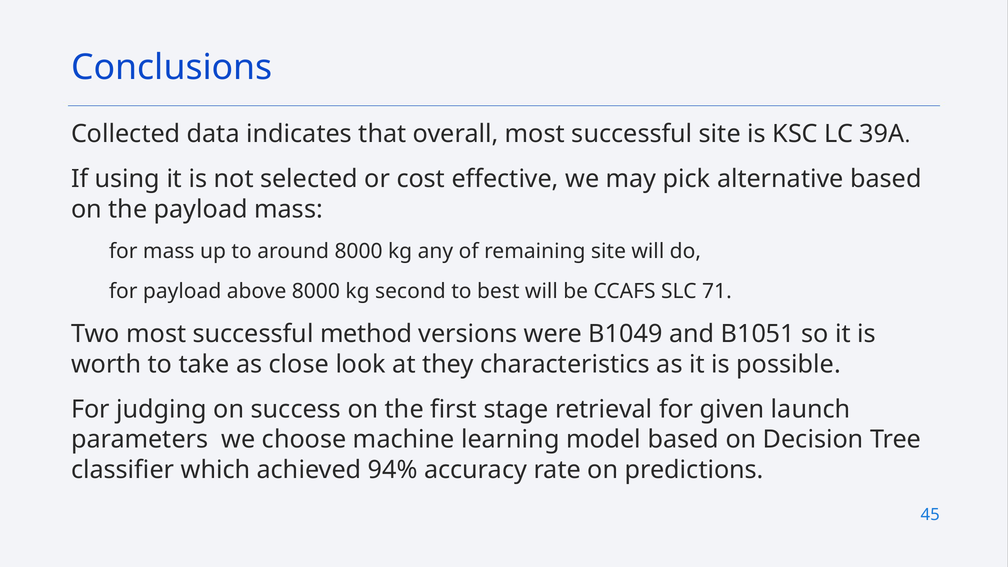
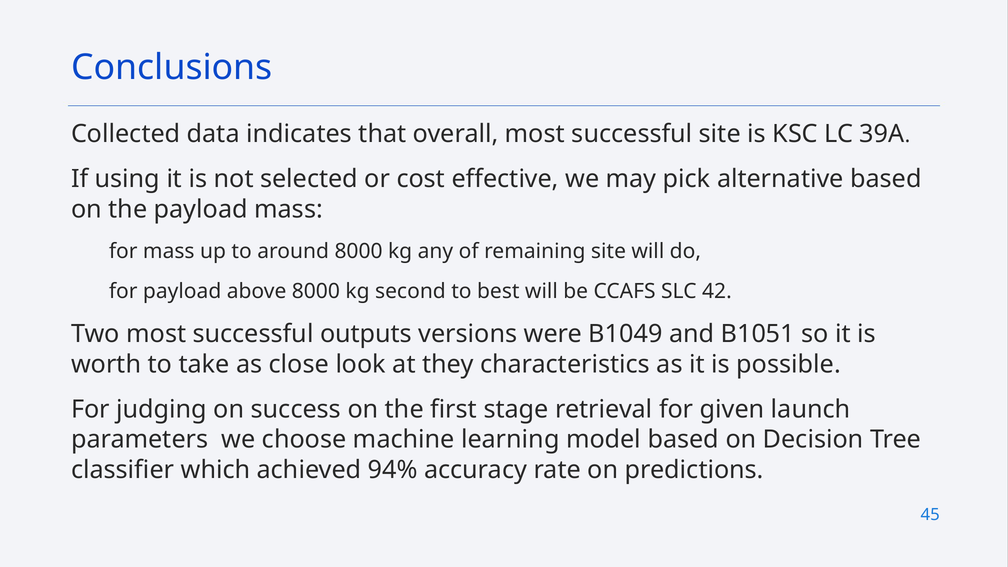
71: 71 -> 42 (717, 291)
method: method -> outputs (366, 334)
